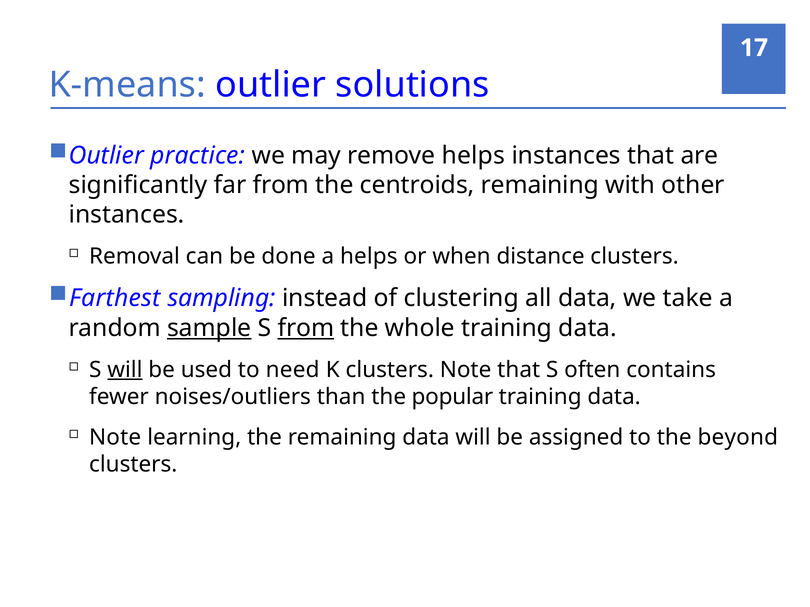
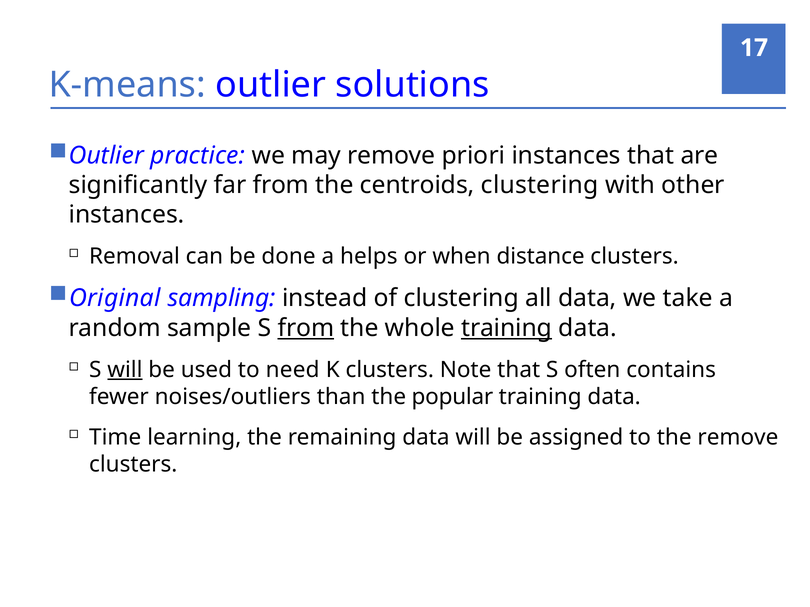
remove helps: helps -> priori (473, 156)
centroids remaining: remaining -> clustering (540, 185)
Farthest: Farthest -> Original (115, 299)
sample underline: present -> none (209, 328)
training underline: none -> present (507, 328)
Note: Note -> Time (115, 438)
the beyond: beyond -> remove (738, 438)
